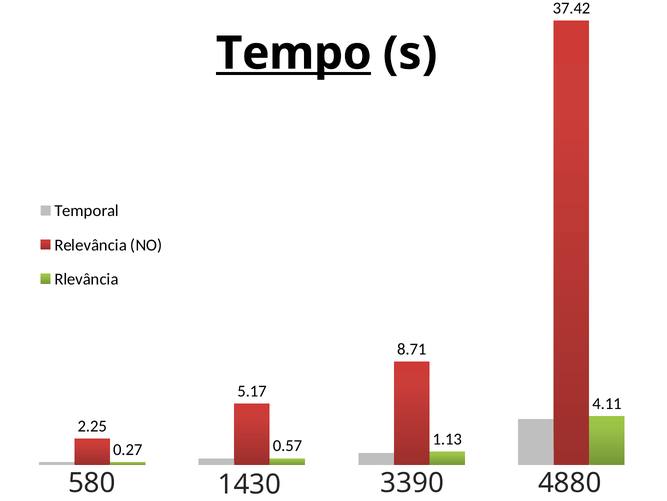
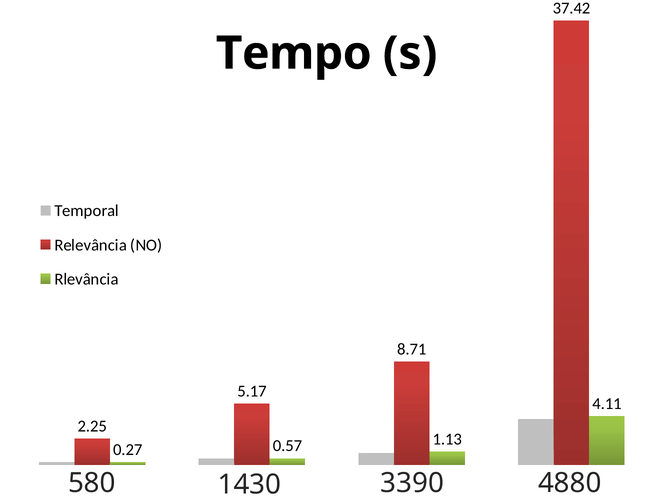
Tempo underline: present -> none (294, 53)
